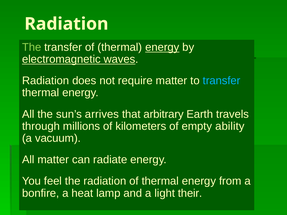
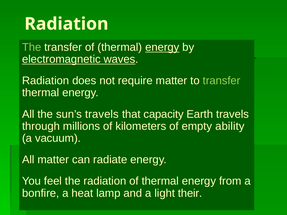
transfer colour: light blue -> light green (222, 81)
sun’s arrives: arrives -> travels (102, 114)
arbitrary: arbitrary -> capacity (164, 114)
